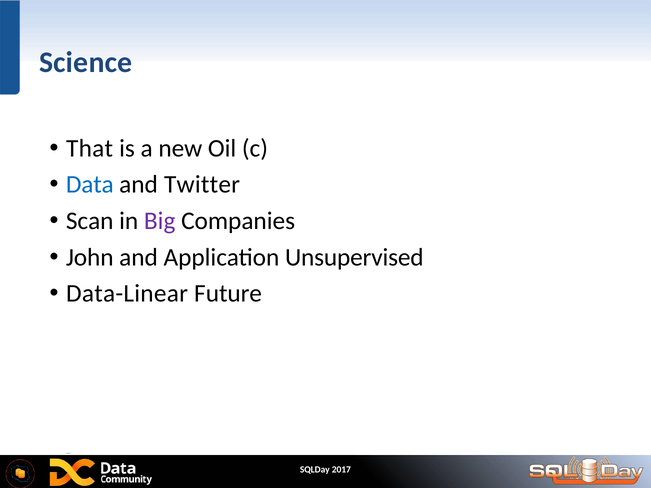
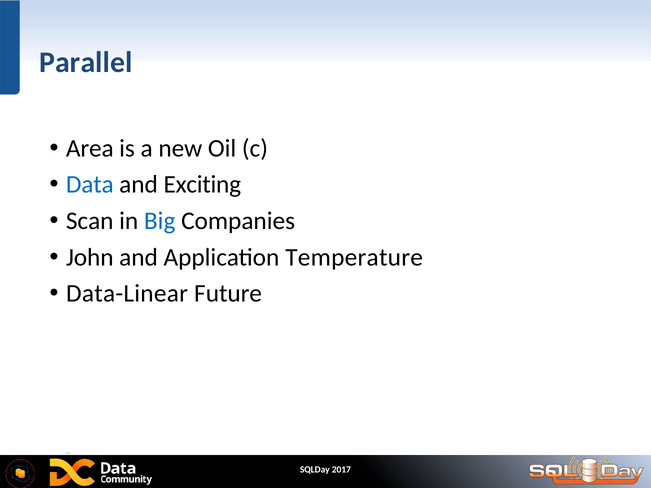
Science: Science -> Parallel (86, 62)
That: That -> Area (90, 148)
Twitter: Twitter -> Exciting (202, 185)
Big colour: purple -> blue (160, 221)
Unsupervised: Unsupervised -> Temperature (354, 257)
